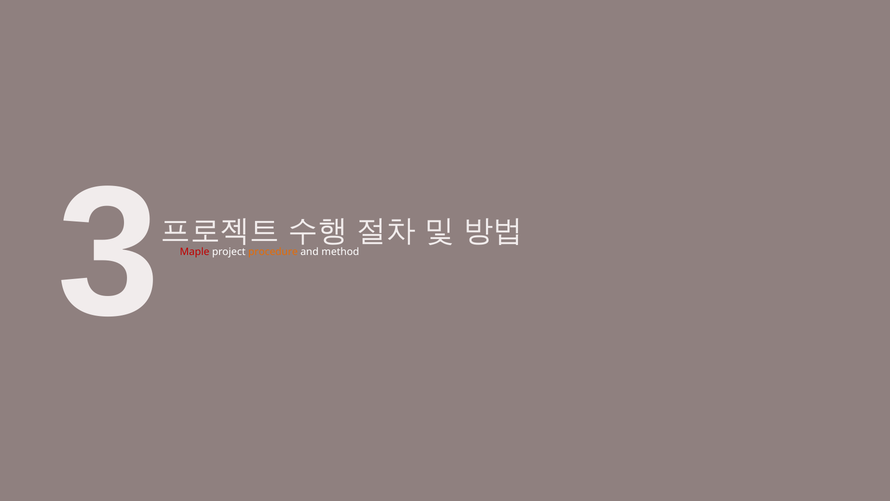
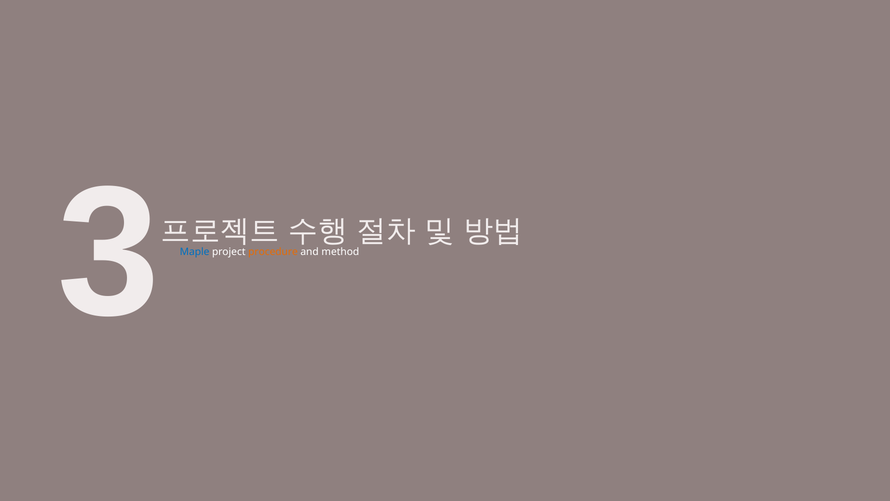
Maple colour: red -> blue (195, 252)
